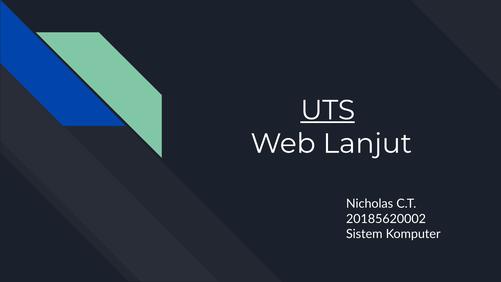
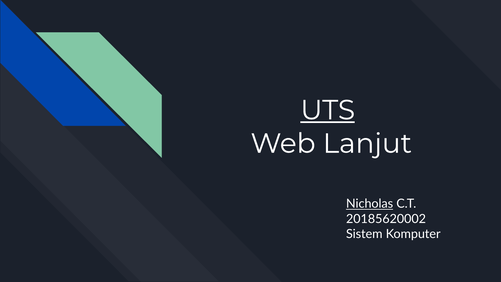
Nicholas underline: none -> present (370, 204)
